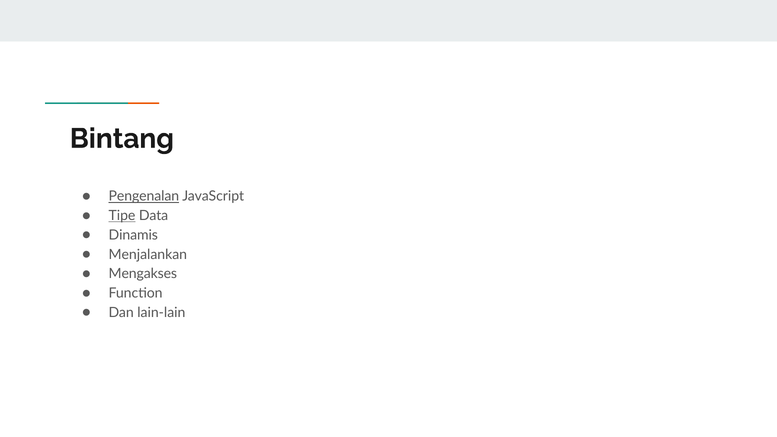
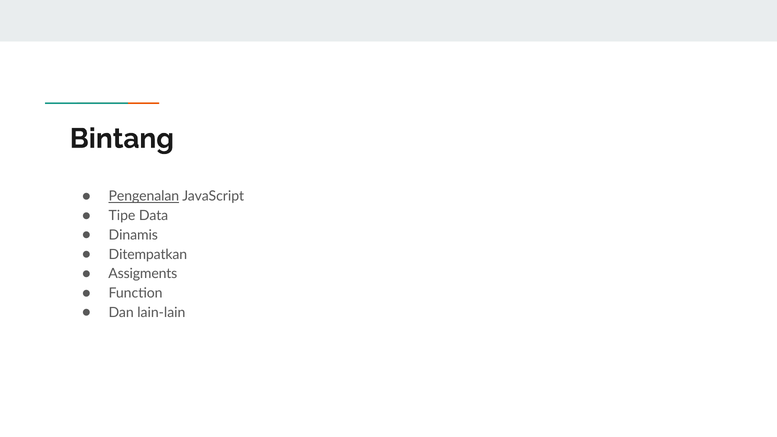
Tipe underline: present -> none (122, 216)
Menjalankan: Menjalankan -> Ditempatkan (148, 254)
Mengakses: Mengakses -> Assigments (143, 274)
